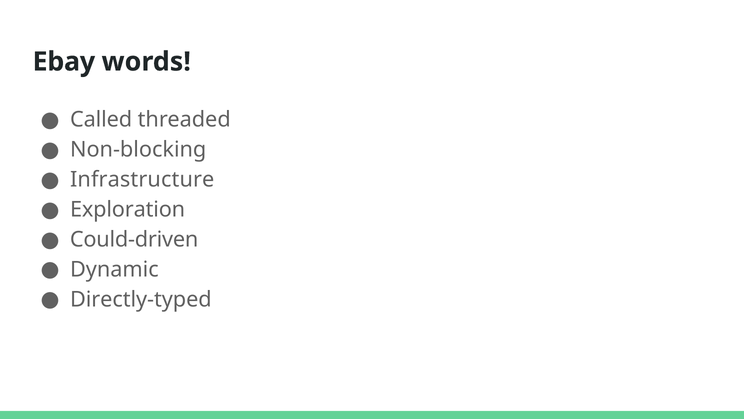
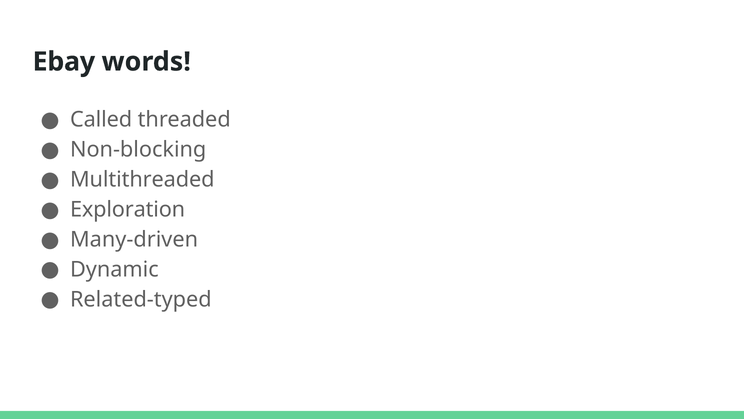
Infrastructure: Infrastructure -> Multithreaded (142, 180)
Could-driven: Could-driven -> Many-driven (134, 239)
Directly-typed: Directly-typed -> Related-typed (141, 299)
